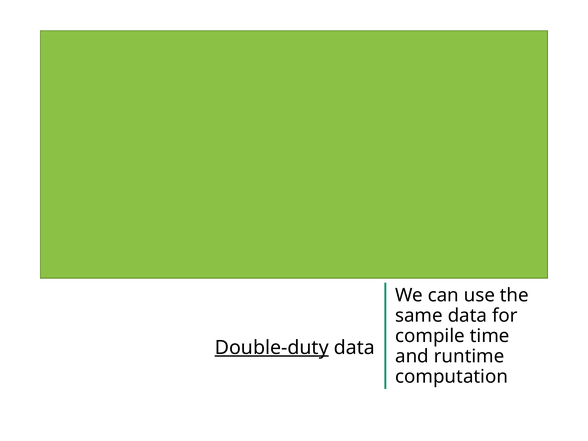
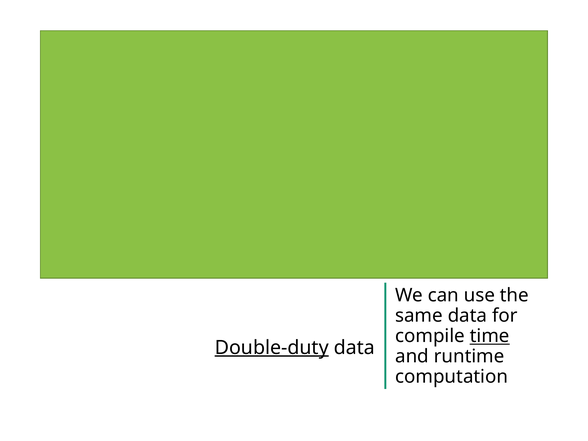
time underline: none -> present (490, 336)
